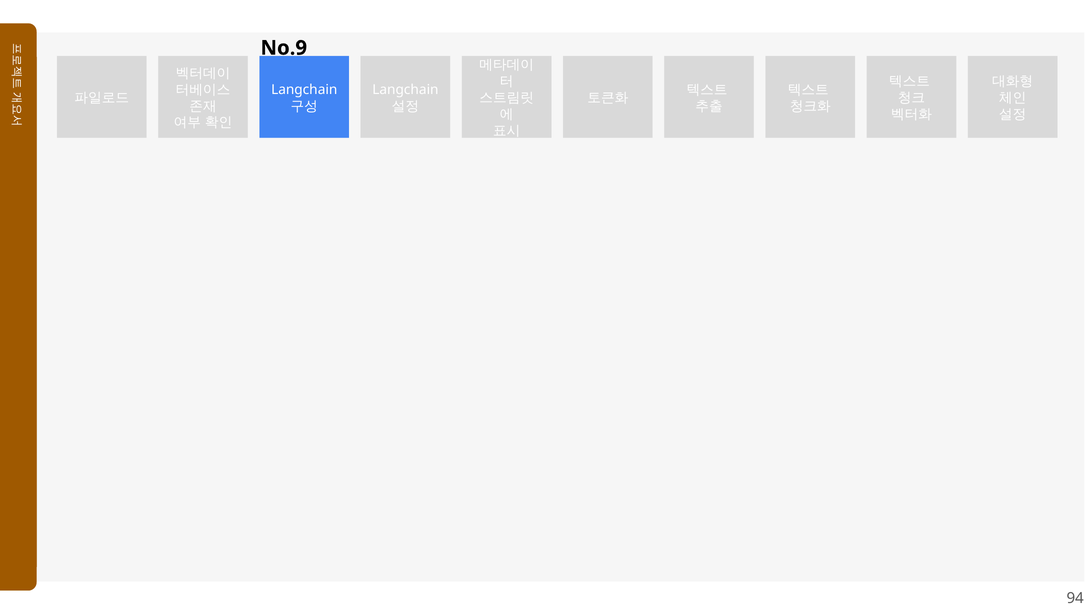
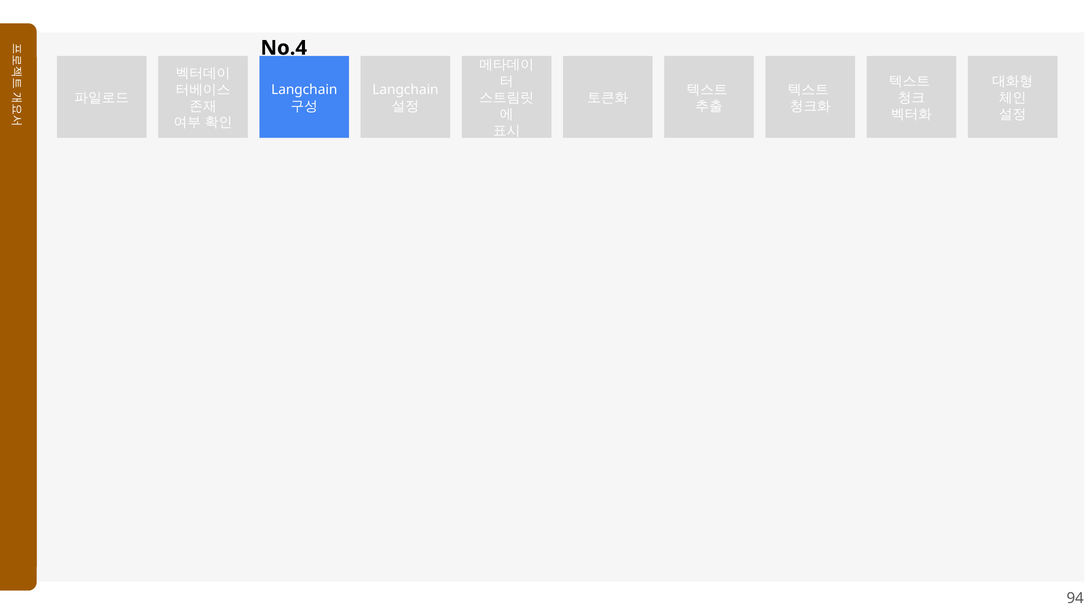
No.9: No.9 -> No.4 (284, 48)
